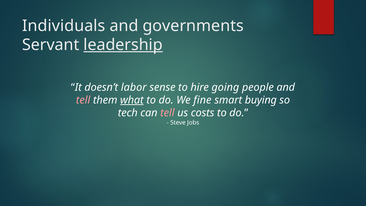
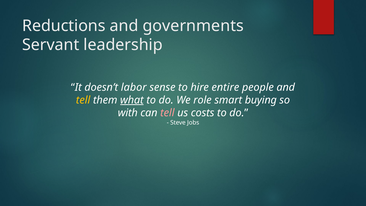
Individuals: Individuals -> Reductions (64, 26)
leadership underline: present -> none (123, 45)
going: going -> entire (225, 87)
tell colour: pink -> yellow (83, 100)
fine: fine -> role (202, 100)
tech: tech -> with (128, 113)
